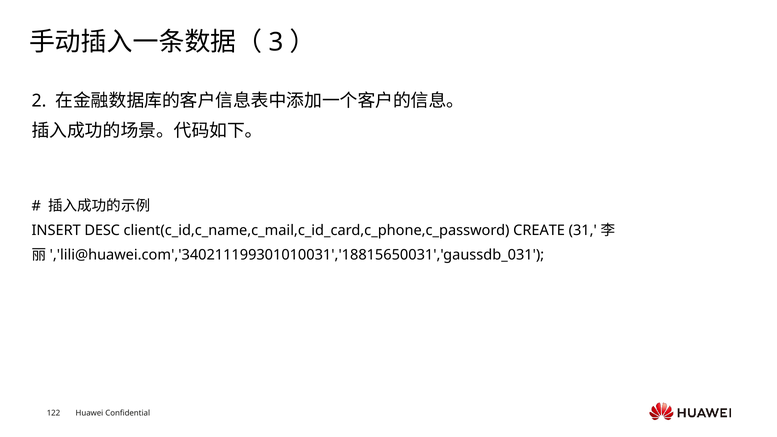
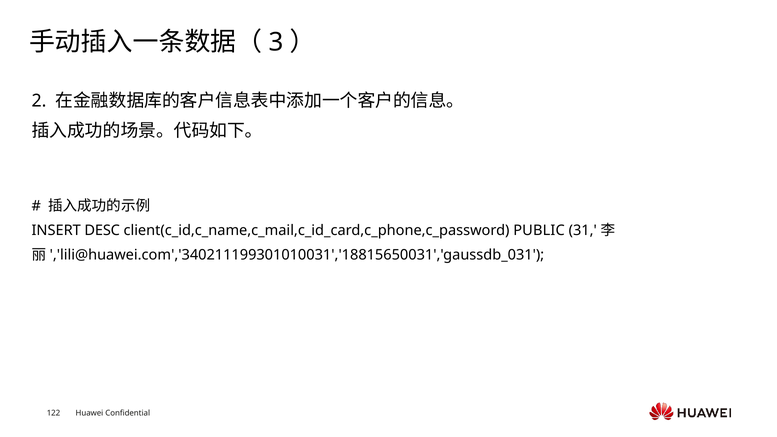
CREATE: CREATE -> PUBLIC (539, 231)
